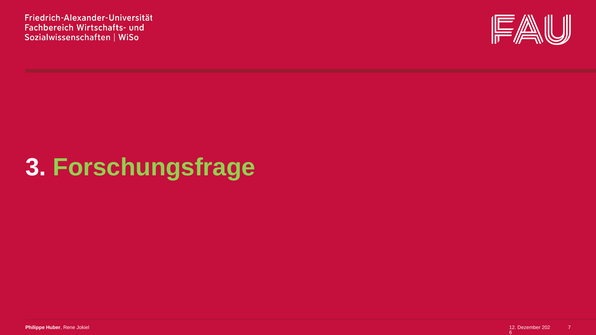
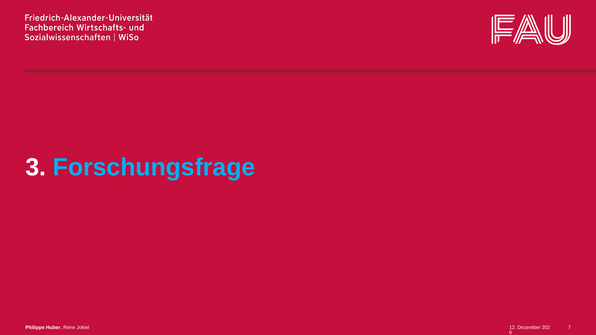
Forschungsfrage colour: light green -> light blue (154, 167)
